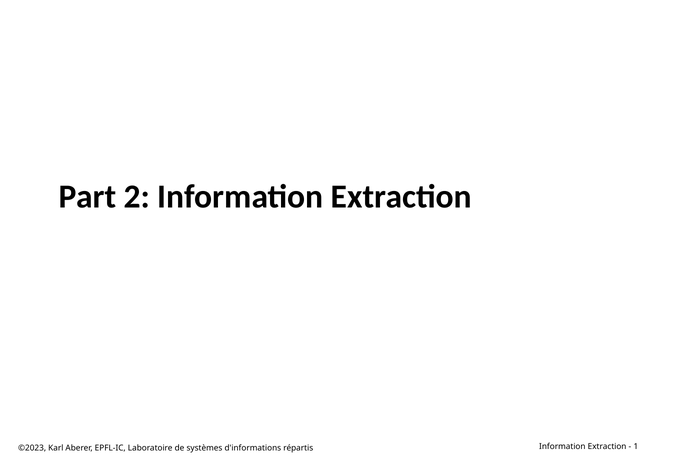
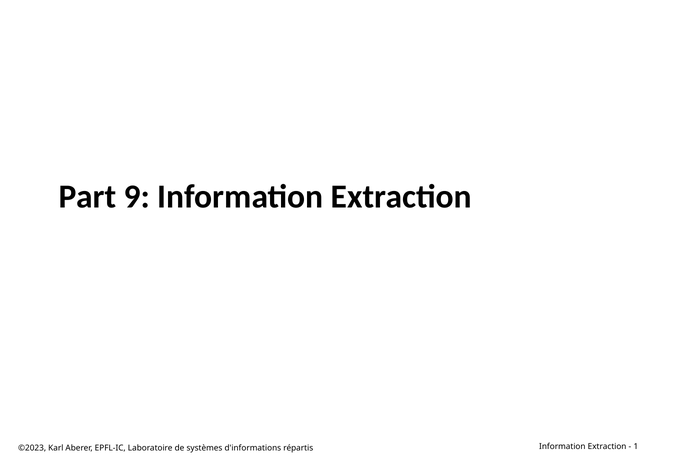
2: 2 -> 9 (137, 197)
